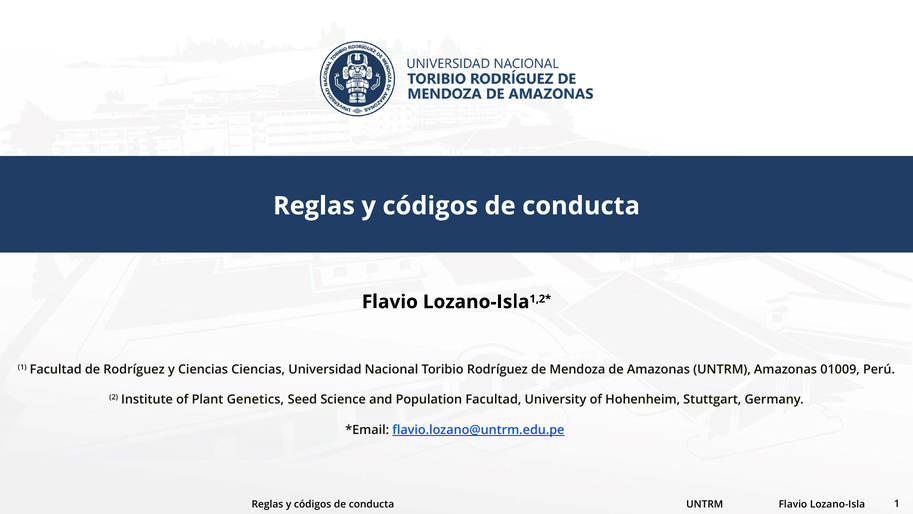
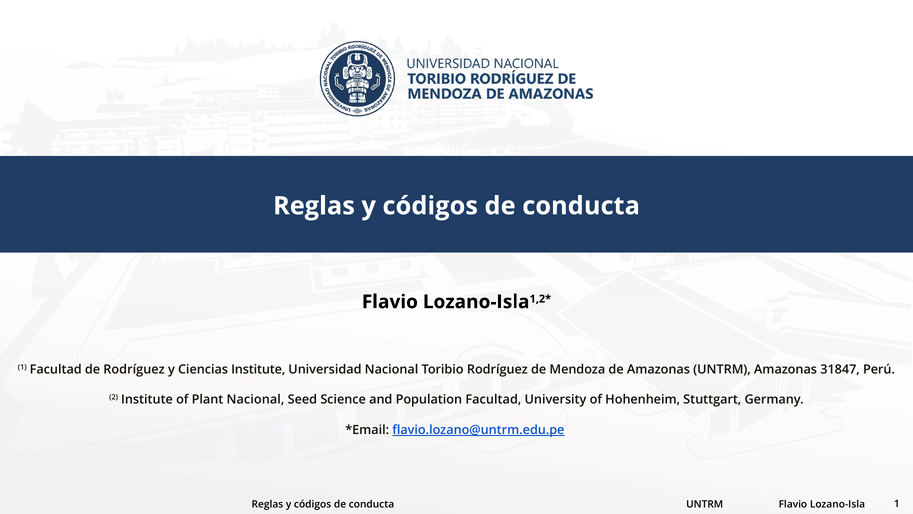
Ciencias Ciencias: Ciencias -> Institute (258, 369)
01009: 01009 -> 31847 (840, 369)
Plant Genetics: Genetics -> Nacional (255, 399)
